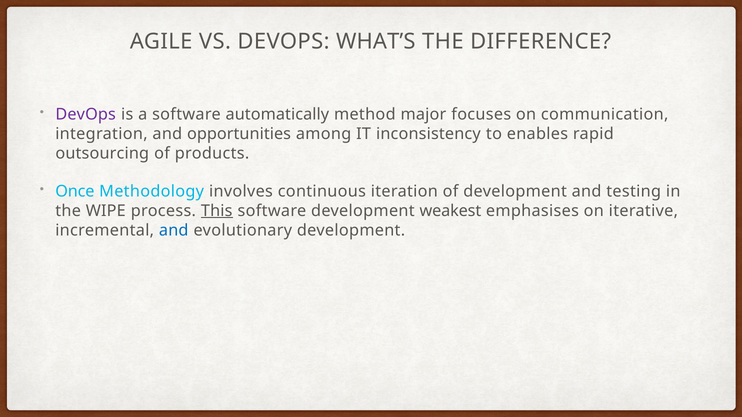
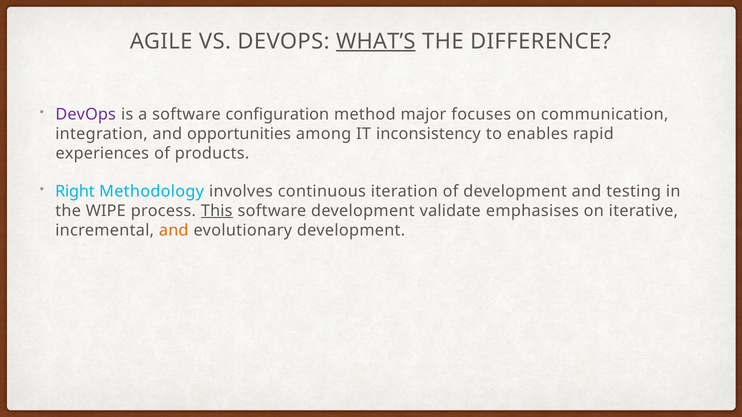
WHAT’S underline: none -> present (376, 41)
automatically: automatically -> configuration (277, 114)
outsourcing: outsourcing -> experiences (102, 153)
Once: Once -> Right (75, 191)
weakest: weakest -> validate (450, 211)
and colour: blue -> orange (174, 230)
